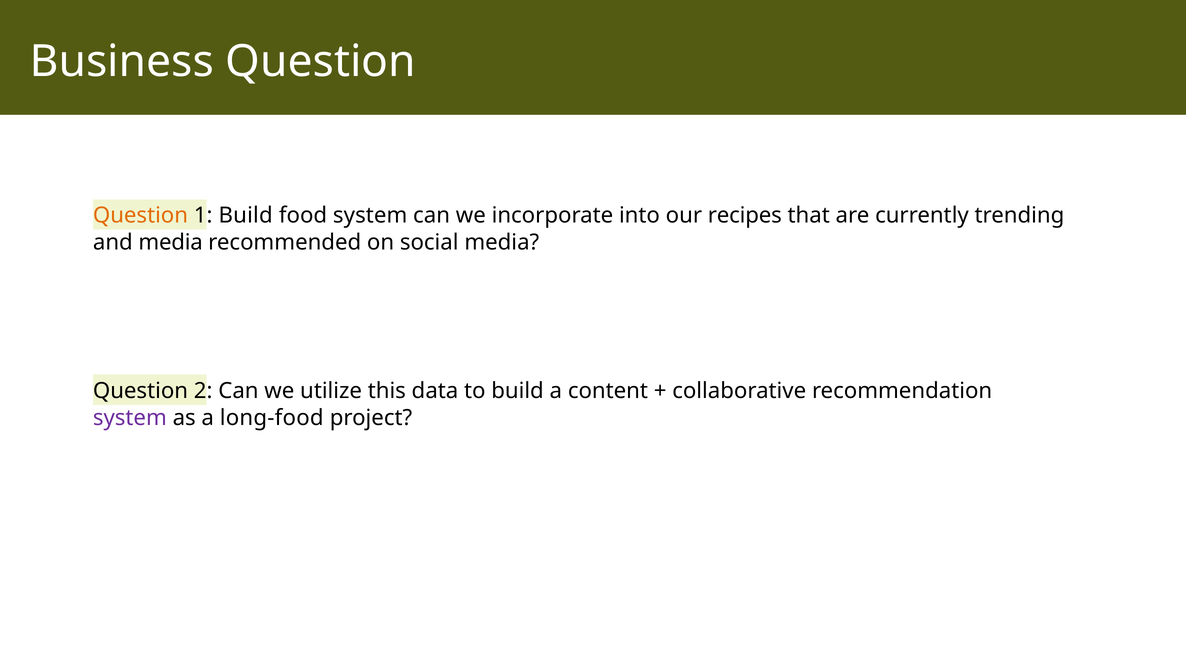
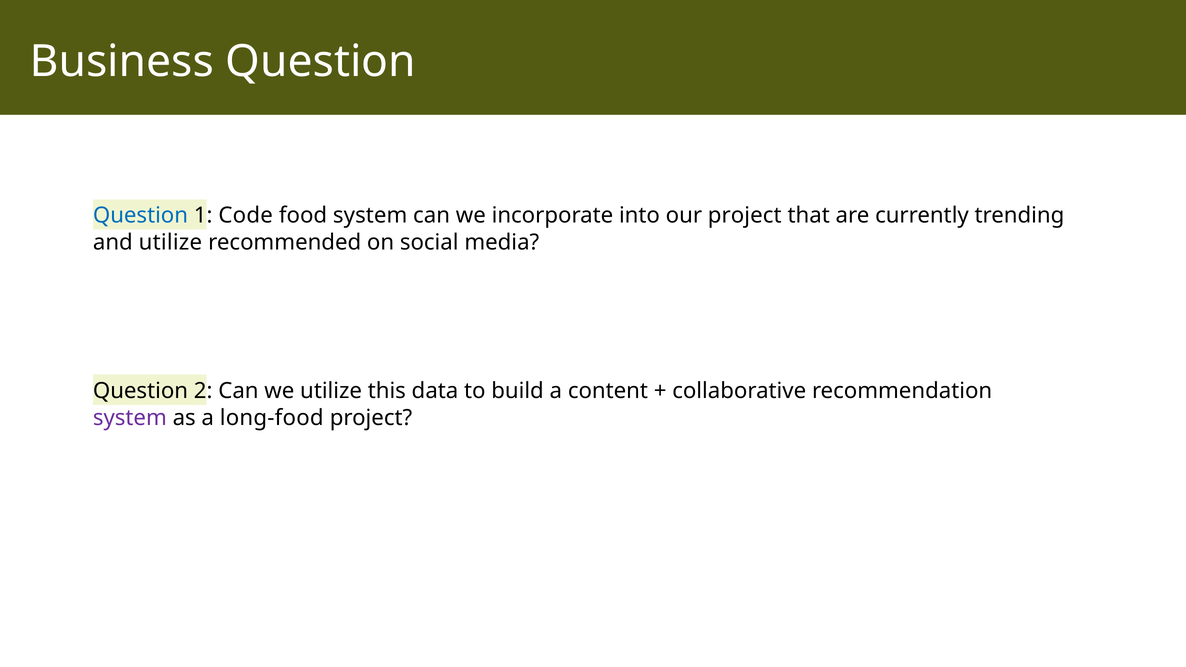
Question colour: orange -> blue (140, 216)
1 Build: Build -> Code (246, 216)
our recipes: recipes -> project (745, 216)
and media: media -> utilize (170, 242)
